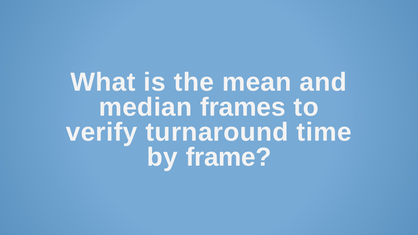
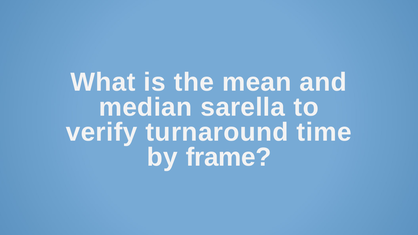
frames: frames -> sarella (243, 107)
